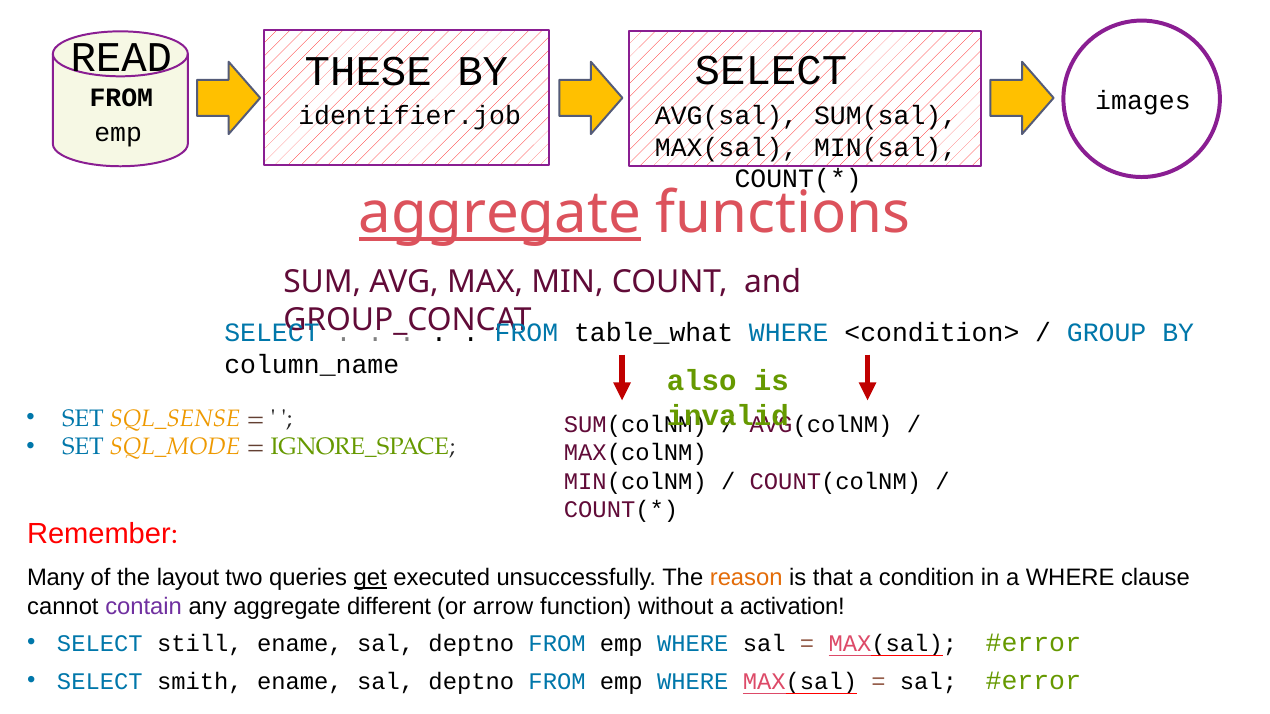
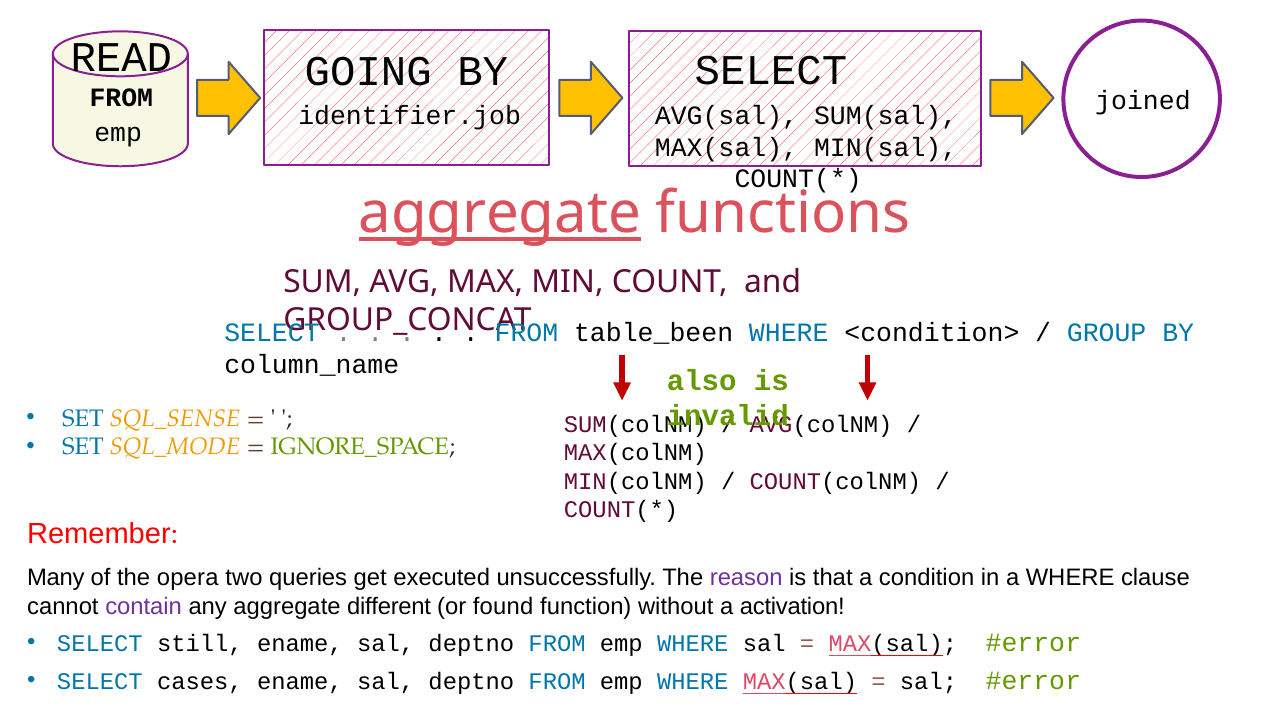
THESE: THESE -> GOING (368, 72)
images: images -> joined (1143, 100)
table_what: table_what -> table_been (654, 333)
layout: layout -> opera (188, 578)
get underline: present -> none (370, 578)
reason colour: orange -> purple (746, 578)
arrow: arrow -> found (503, 607)
smith: smith -> cases (200, 682)
